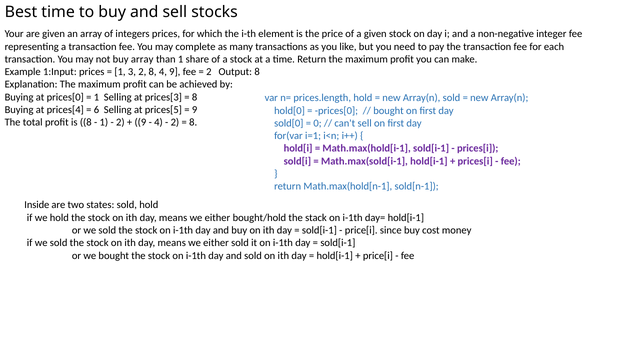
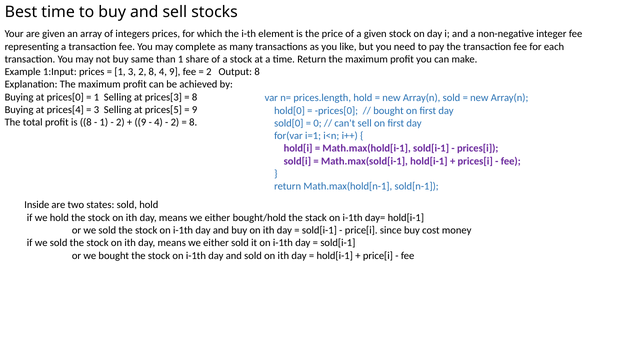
buy array: array -> same (142, 59)
6: 6 -> 3 (96, 110)
